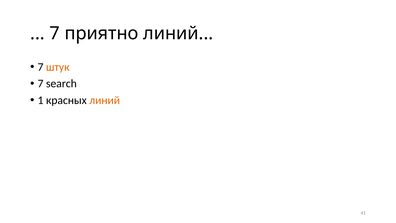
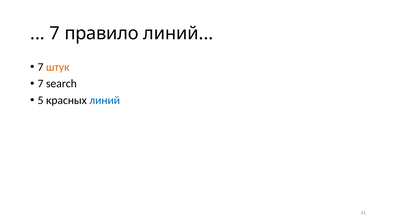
приятно: приятно -> правило (102, 33)
1: 1 -> 5 (41, 100)
линий colour: orange -> blue (105, 100)
